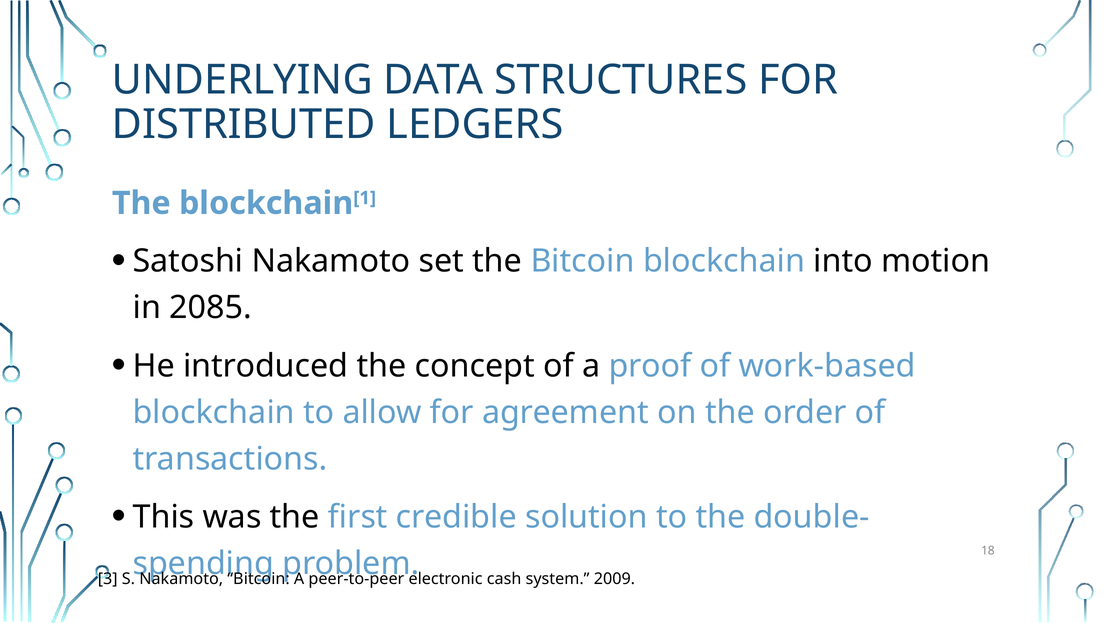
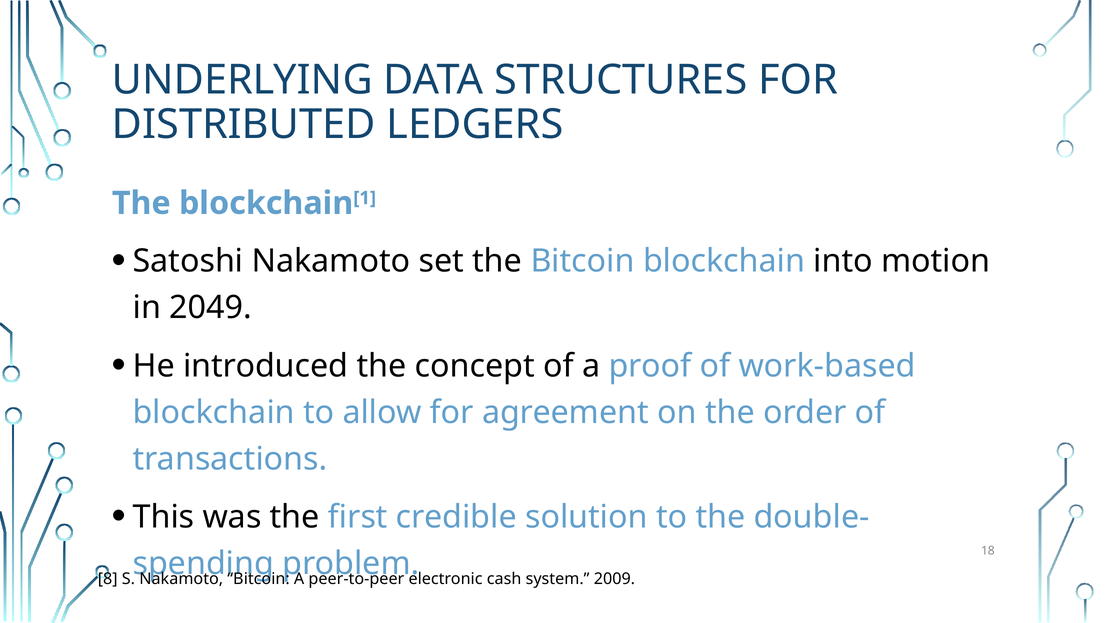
2085: 2085 -> 2049 (210, 308)
3: 3 -> 8 (108, 578)
